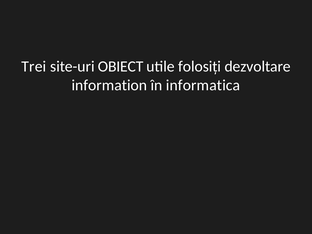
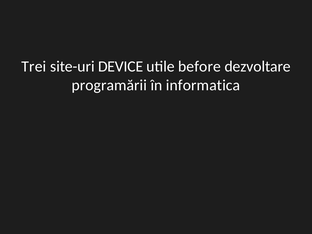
OBIECT: OBIECT -> DEVICE (121, 67)
folosiți: folosiți -> before (200, 67)
information: information -> programării (109, 85)
